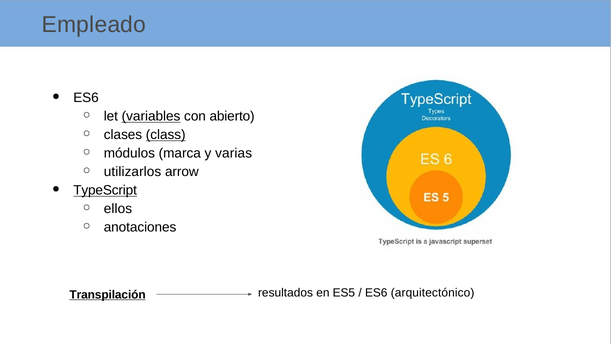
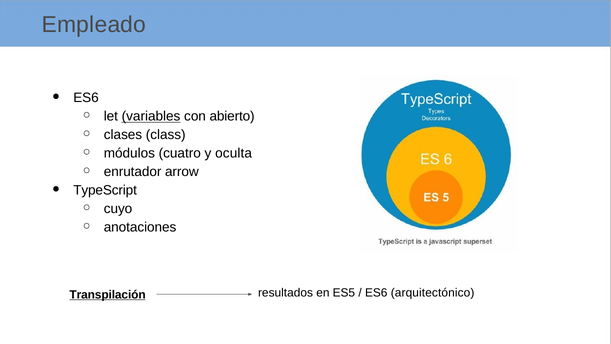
class underline: present -> none (166, 135)
marca: marca -> cuatro (180, 153)
varias: varias -> oculta (234, 153)
utilizarlos: utilizarlos -> enrutador (133, 172)
TypeScript underline: present -> none (105, 190)
ellos: ellos -> cuyo (118, 209)
